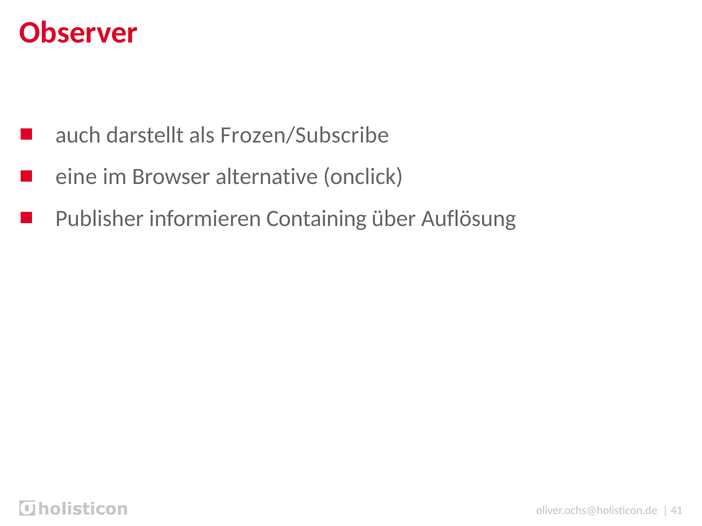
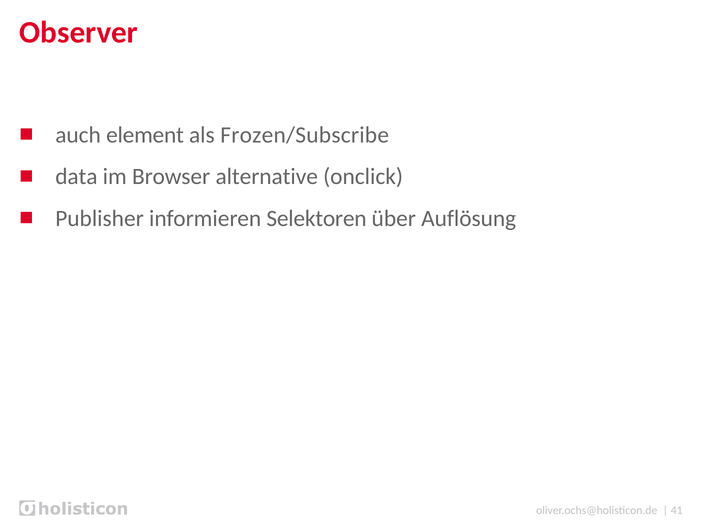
darstellt: darstellt -> element (145, 135)
eine: eine -> data (76, 177)
Containing: Containing -> Selektoren (317, 219)
